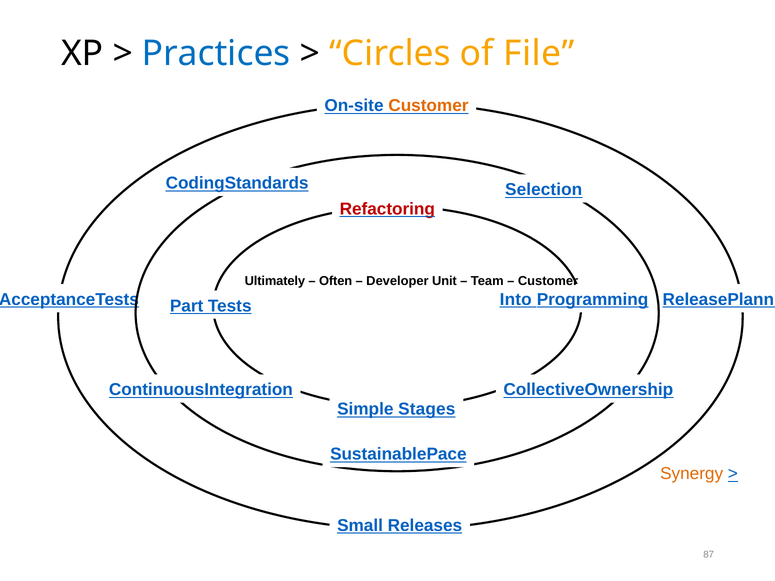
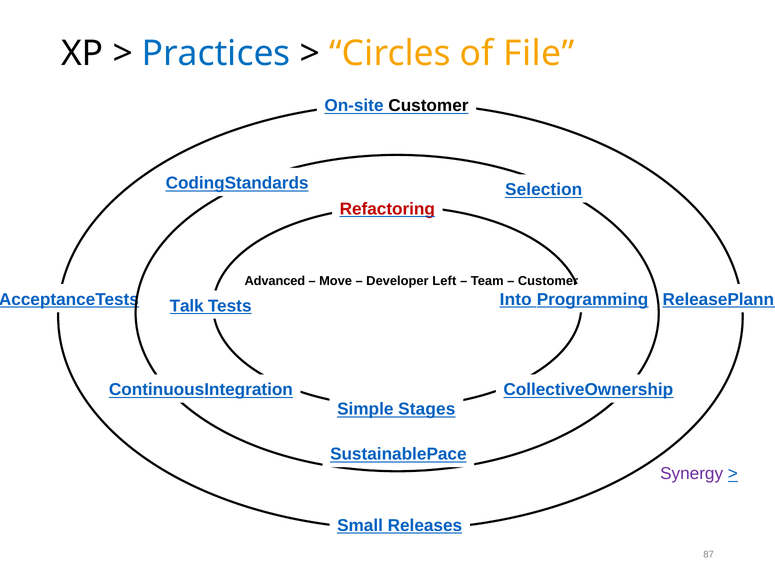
Customer colour: orange -> black (428, 106)
Ultimately: Ultimately -> Advanced (275, 281)
Often: Often -> Move (336, 281)
Unit: Unit -> Left (444, 281)
Part: Part -> Talk (187, 306)
Synergy colour: orange -> purple (692, 474)
